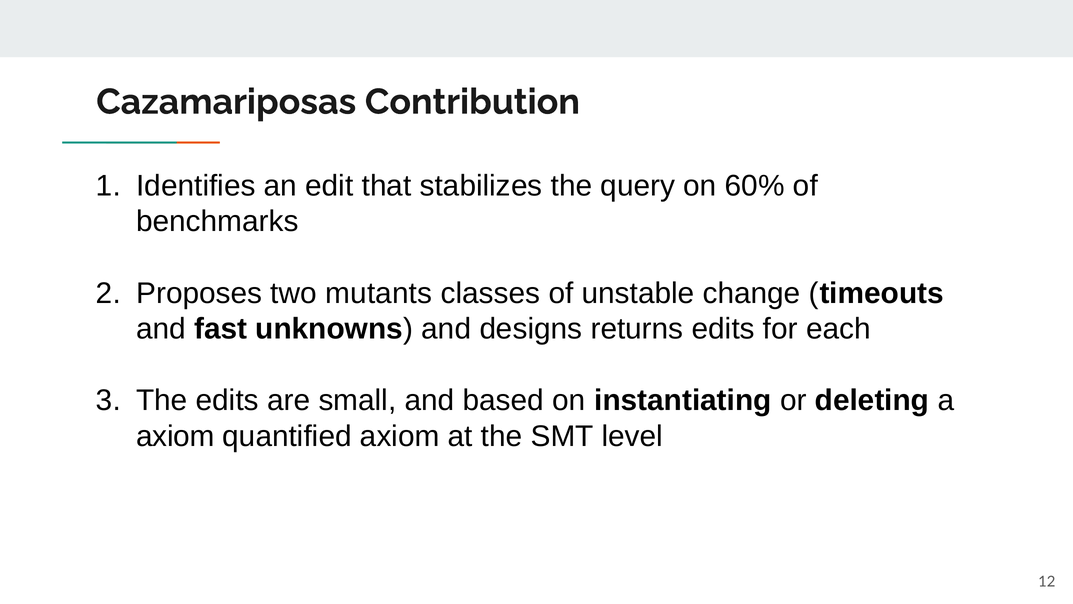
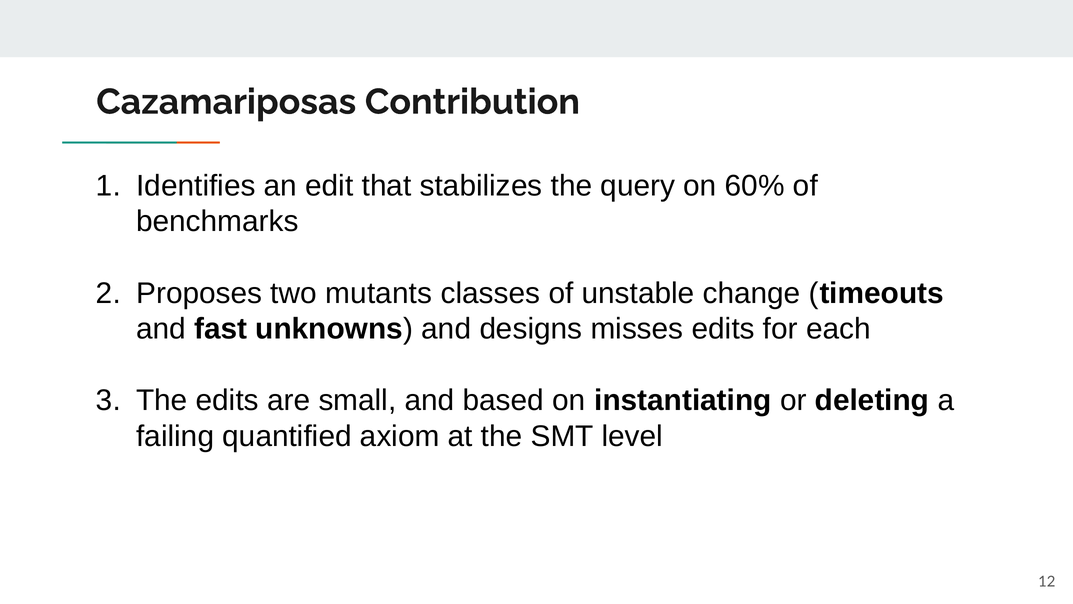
returns: returns -> misses (637, 329)
axiom: axiom -> failing (175, 436)
